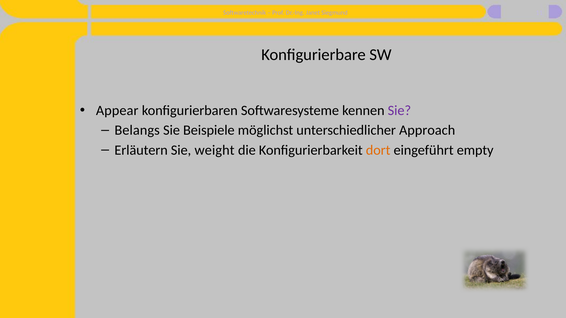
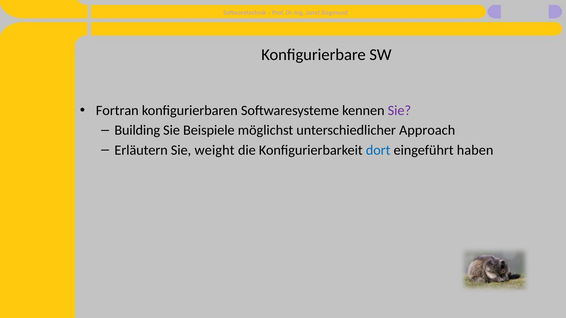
Appear: Appear -> Fortran (117, 111)
Belangs: Belangs -> Building (137, 130)
dort colour: orange -> blue (378, 150)
empty: empty -> haben (475, 150)
